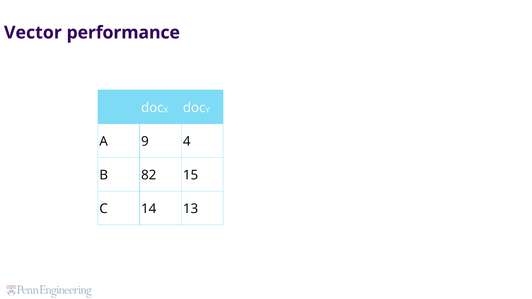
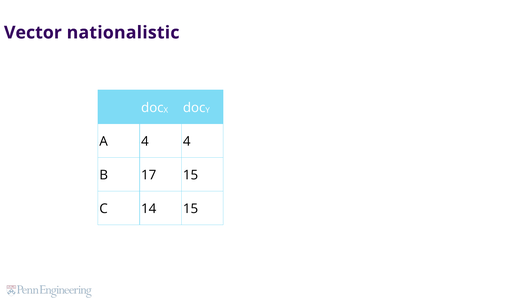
performance: performance -> nationalistic (123, 33)
A 9: 9 -> 4 (145, 142)
82: 82 -> 17 (149, 175)
14 13: 13 -> 15 (191, 209)
